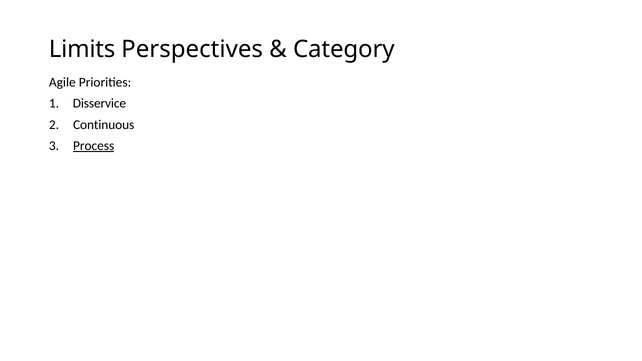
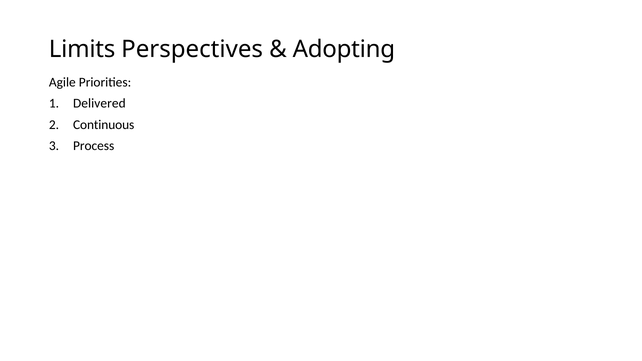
Category: Category -> Adopting (344, 49)
Disservice: Disservice -> Delivered (99, 104)
Process underline: present -> none (94, 146)
